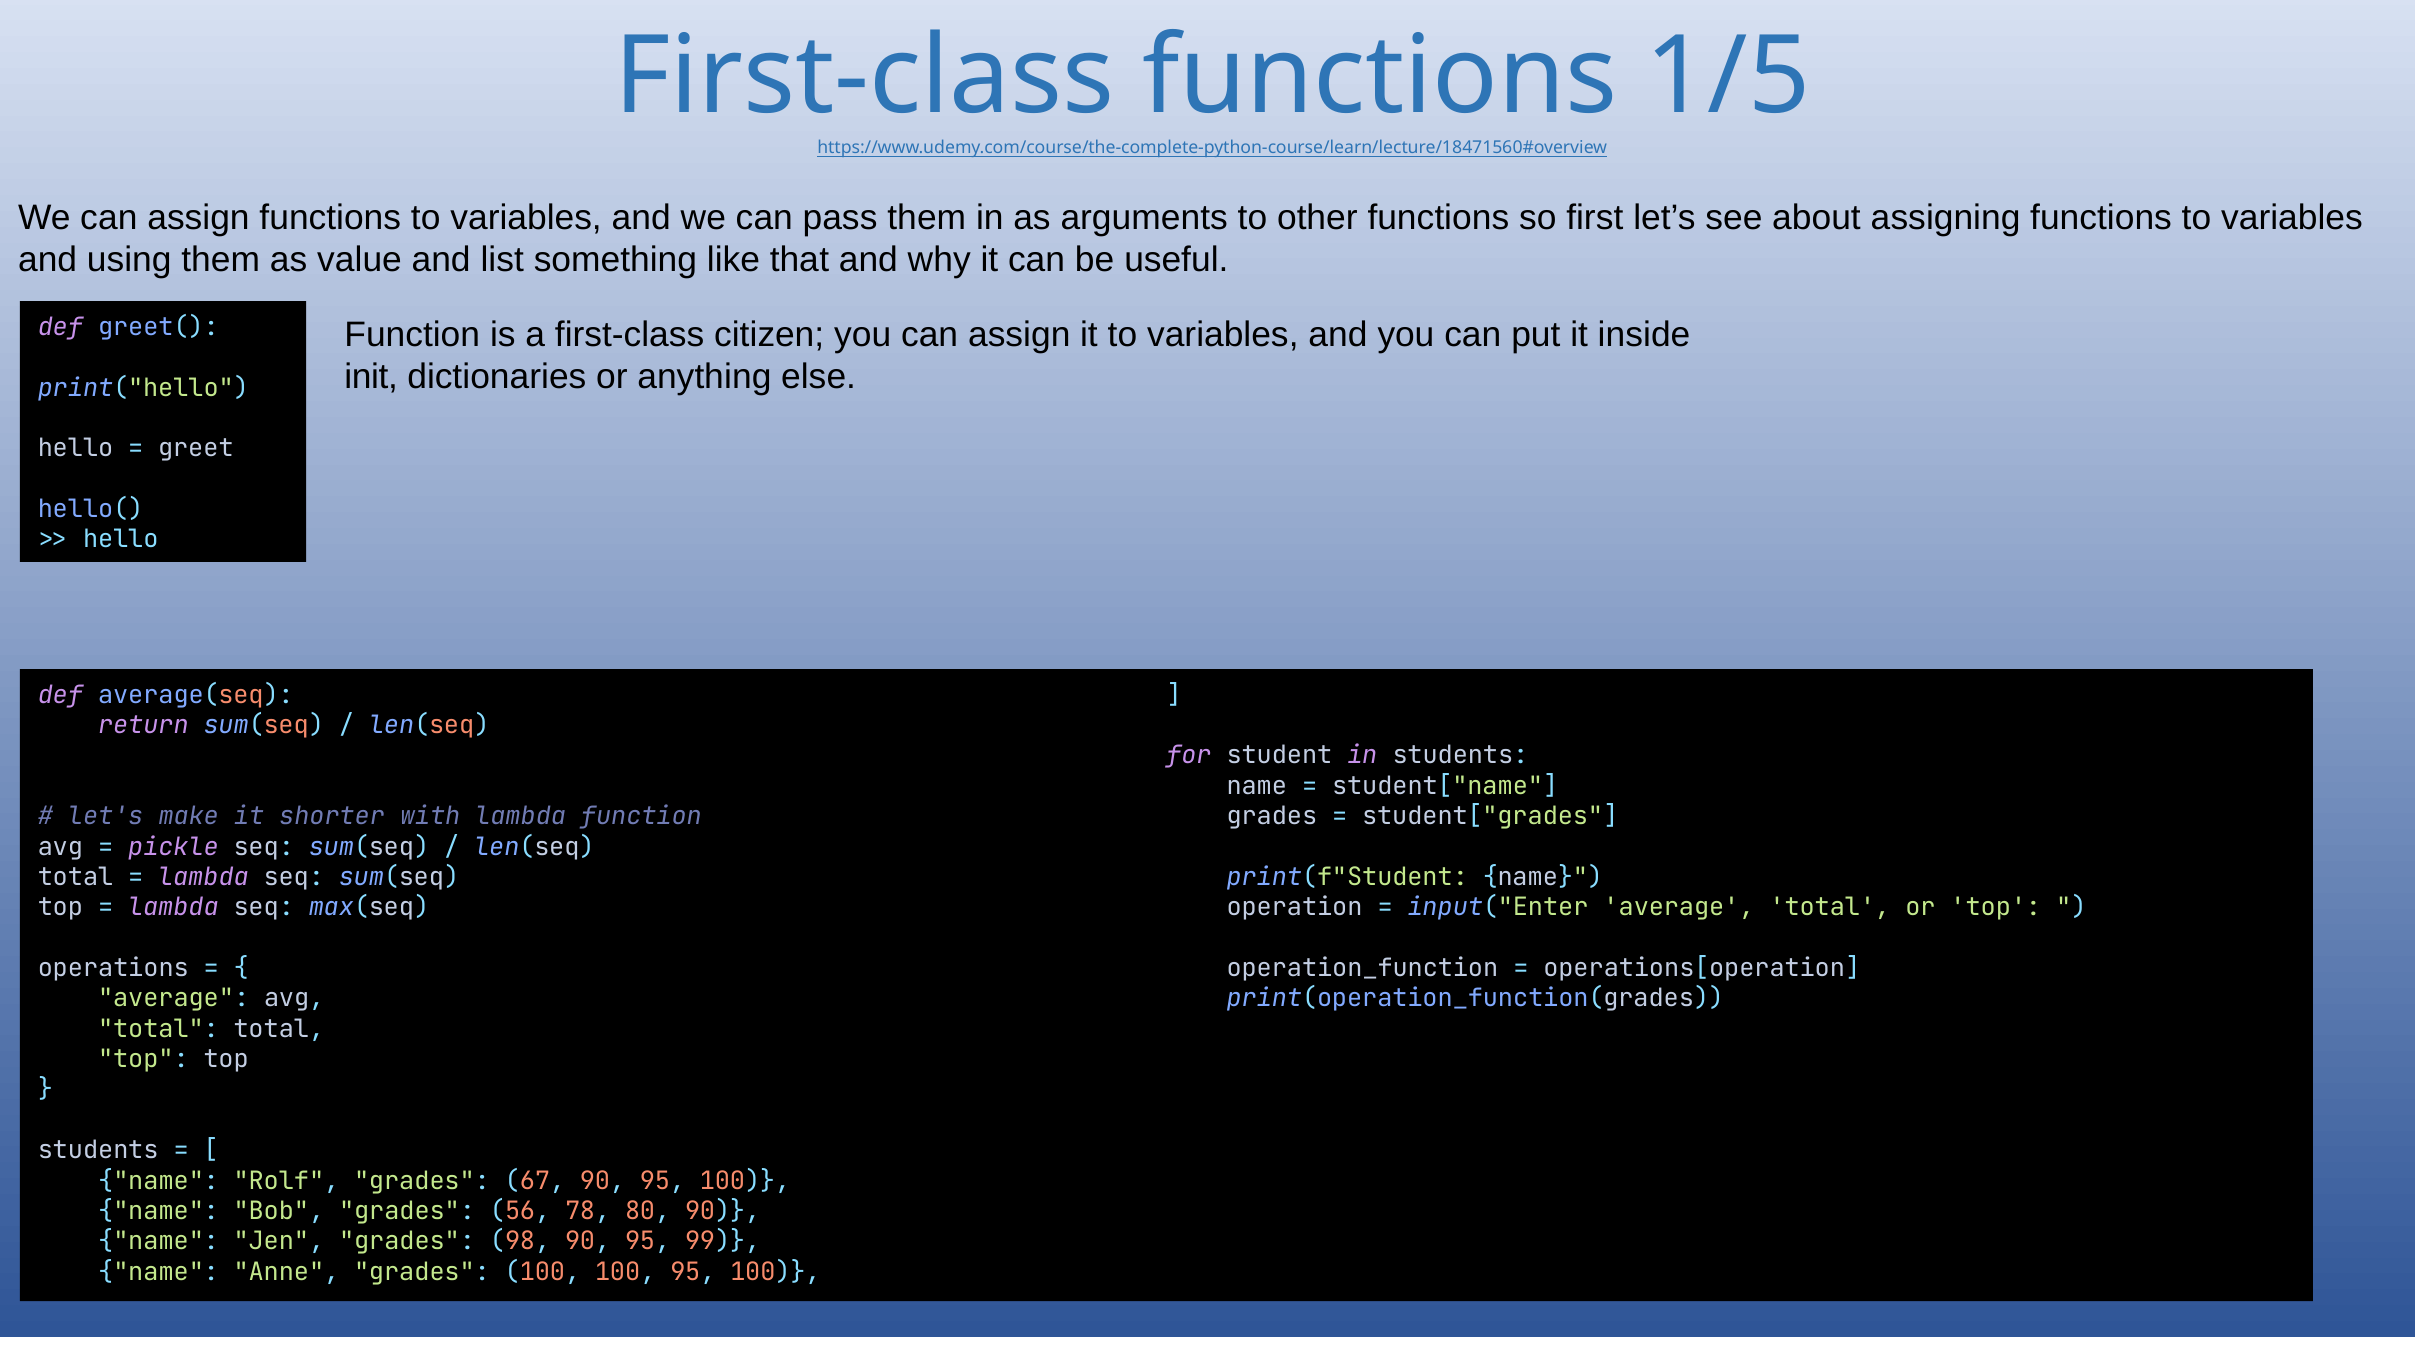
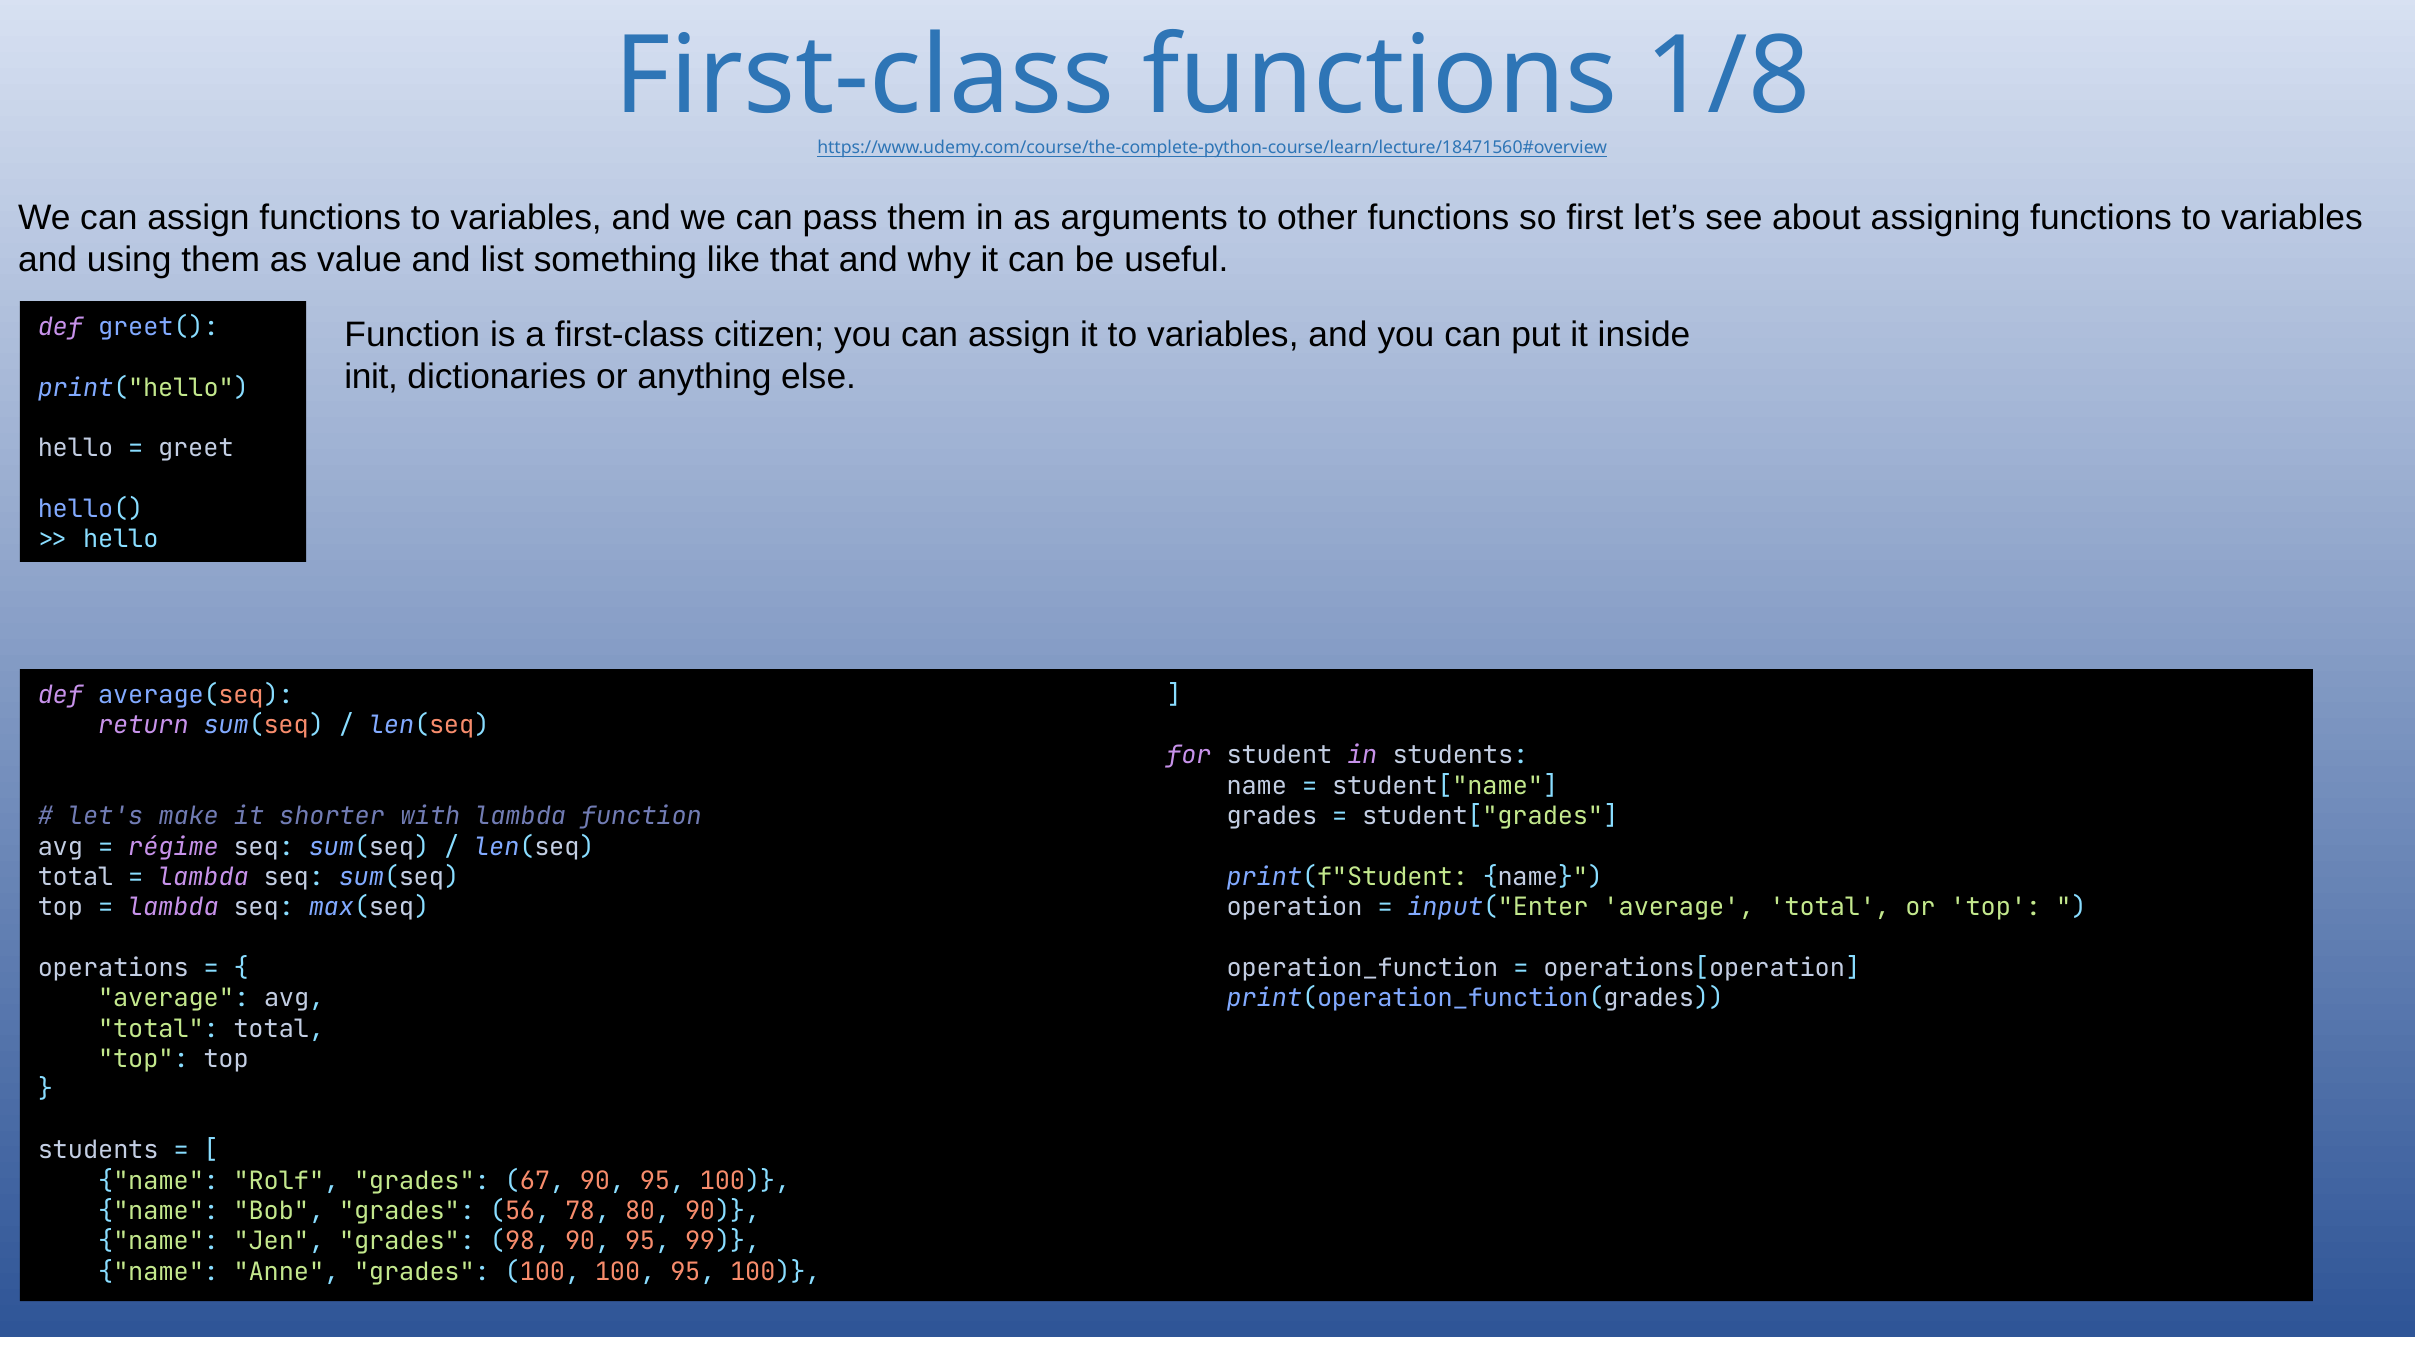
1/5: 1/5 -> 1/8 (1728, 77)
pickle: pickle -> régime (174, 847)
